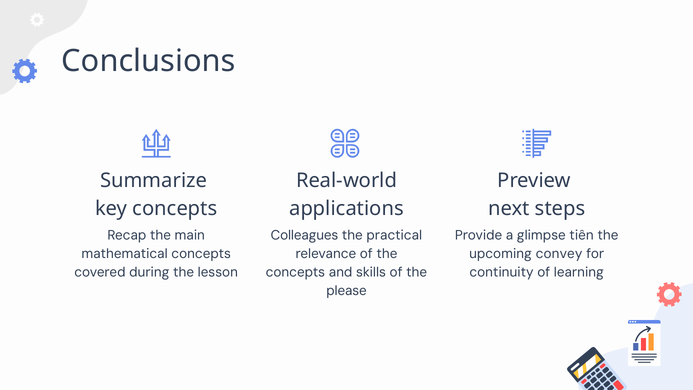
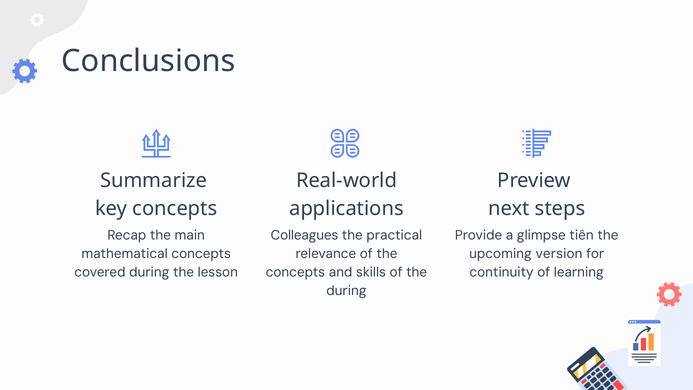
convey: convey -> version (559, 254)
please: please -> during (346, 291)
